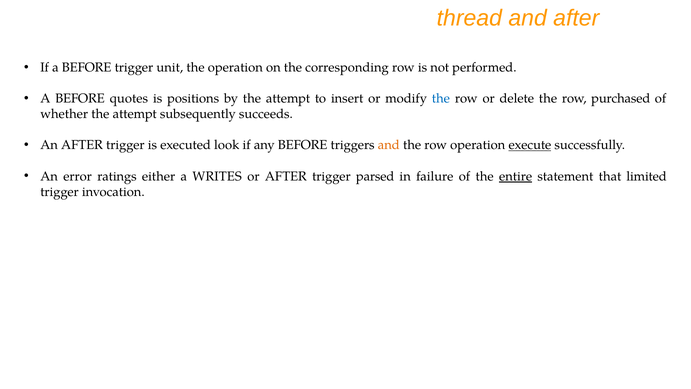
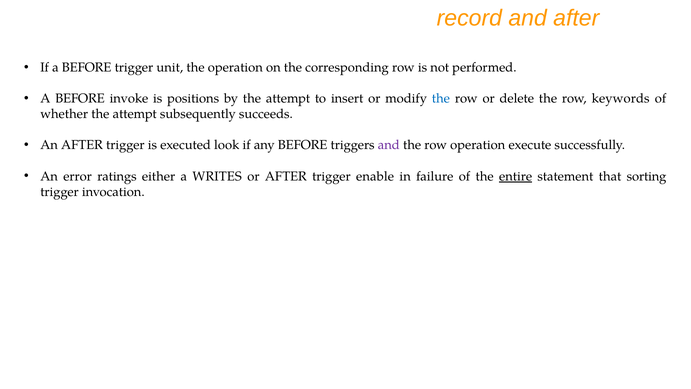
thread: thread -> record (469, 18)
quotes: quotes -> invoke (129, 98)
purchased: purchased -> keywords (621, 98)
and colour: orange -> purple (389, 145)
execute underline: present -> none (530, 145)
parsed: parsed -> enable (375, 176)
limited: limited -> sorting (647, 176)
